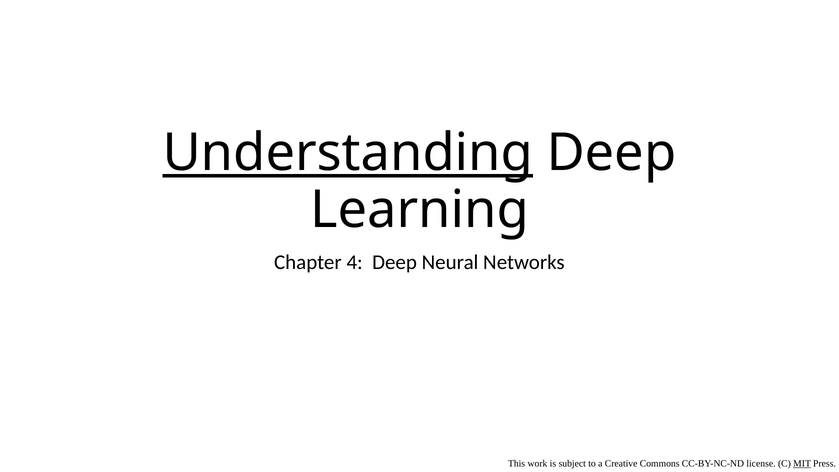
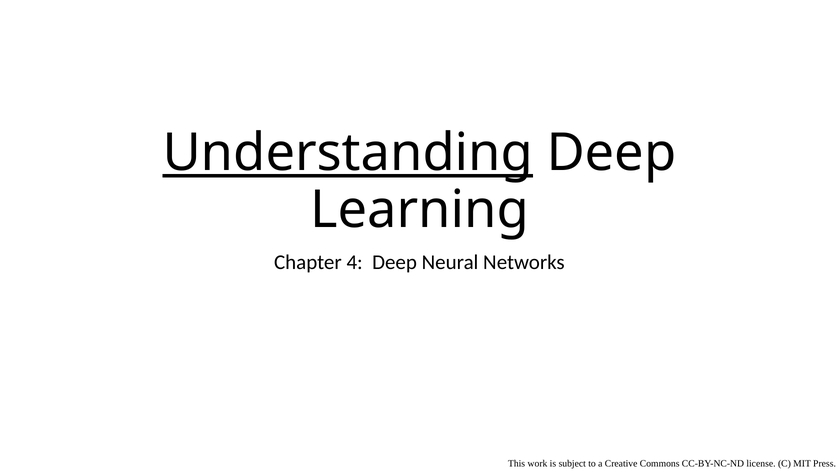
MIT underline: present -> none (802, 463)
